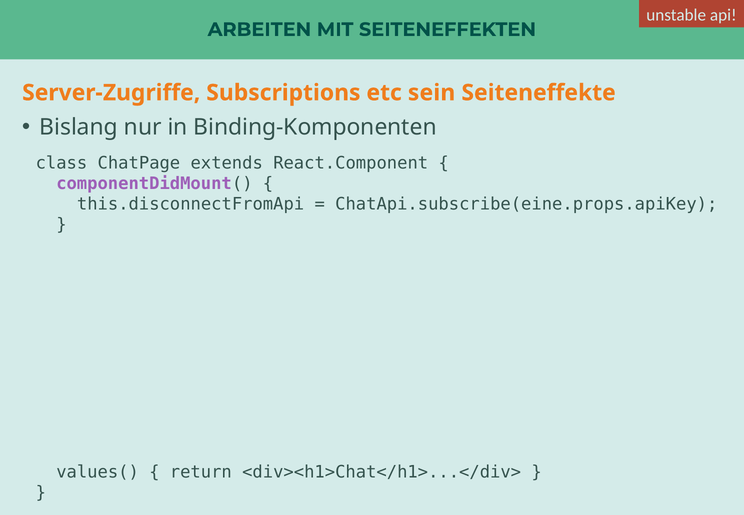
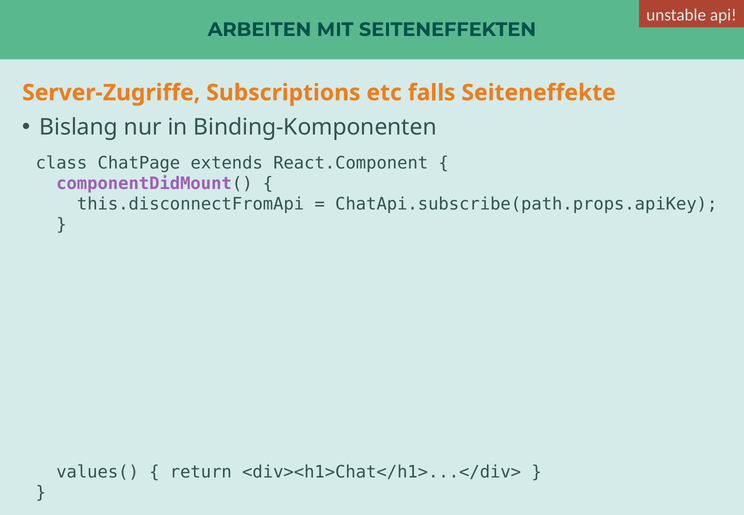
sein: sein -> falls (432, 93)
ChatApi.subscribe(eine.props.apiKey: ChatApi.subscribe(eine.props.apiKey -> ChatApi.subscribe(path.props.apiKey (526, 204)
